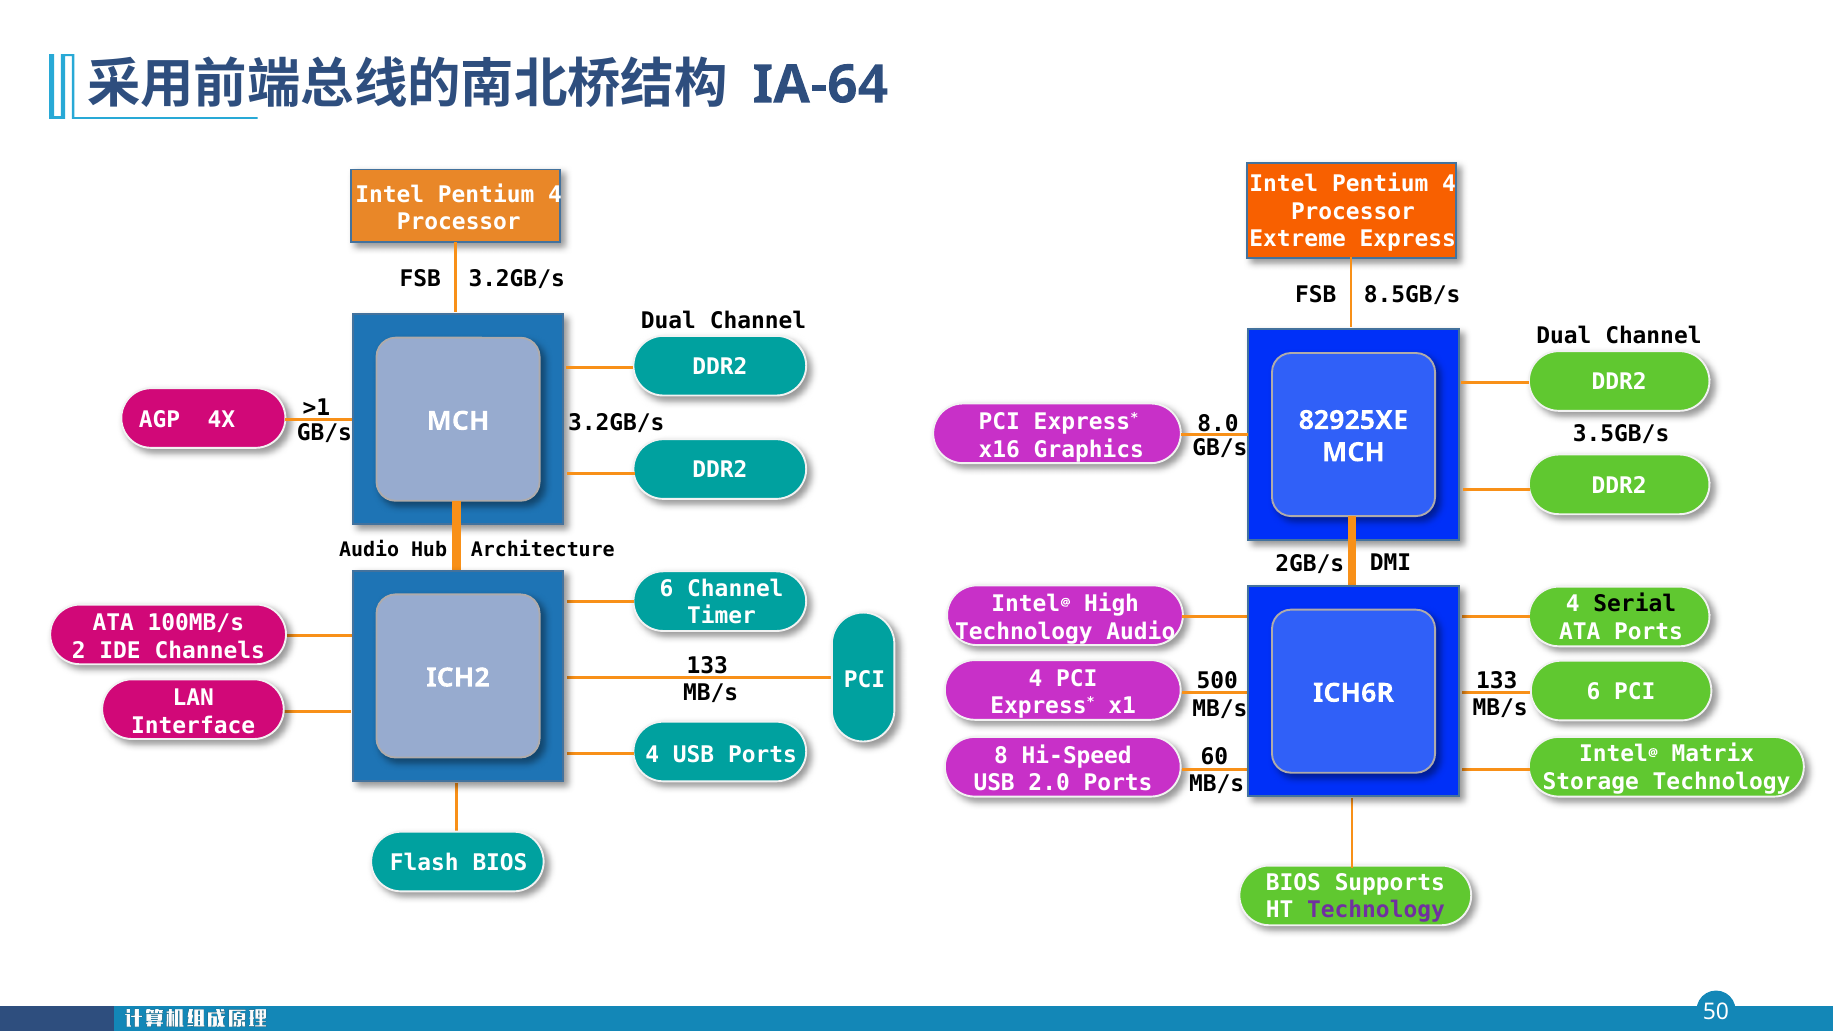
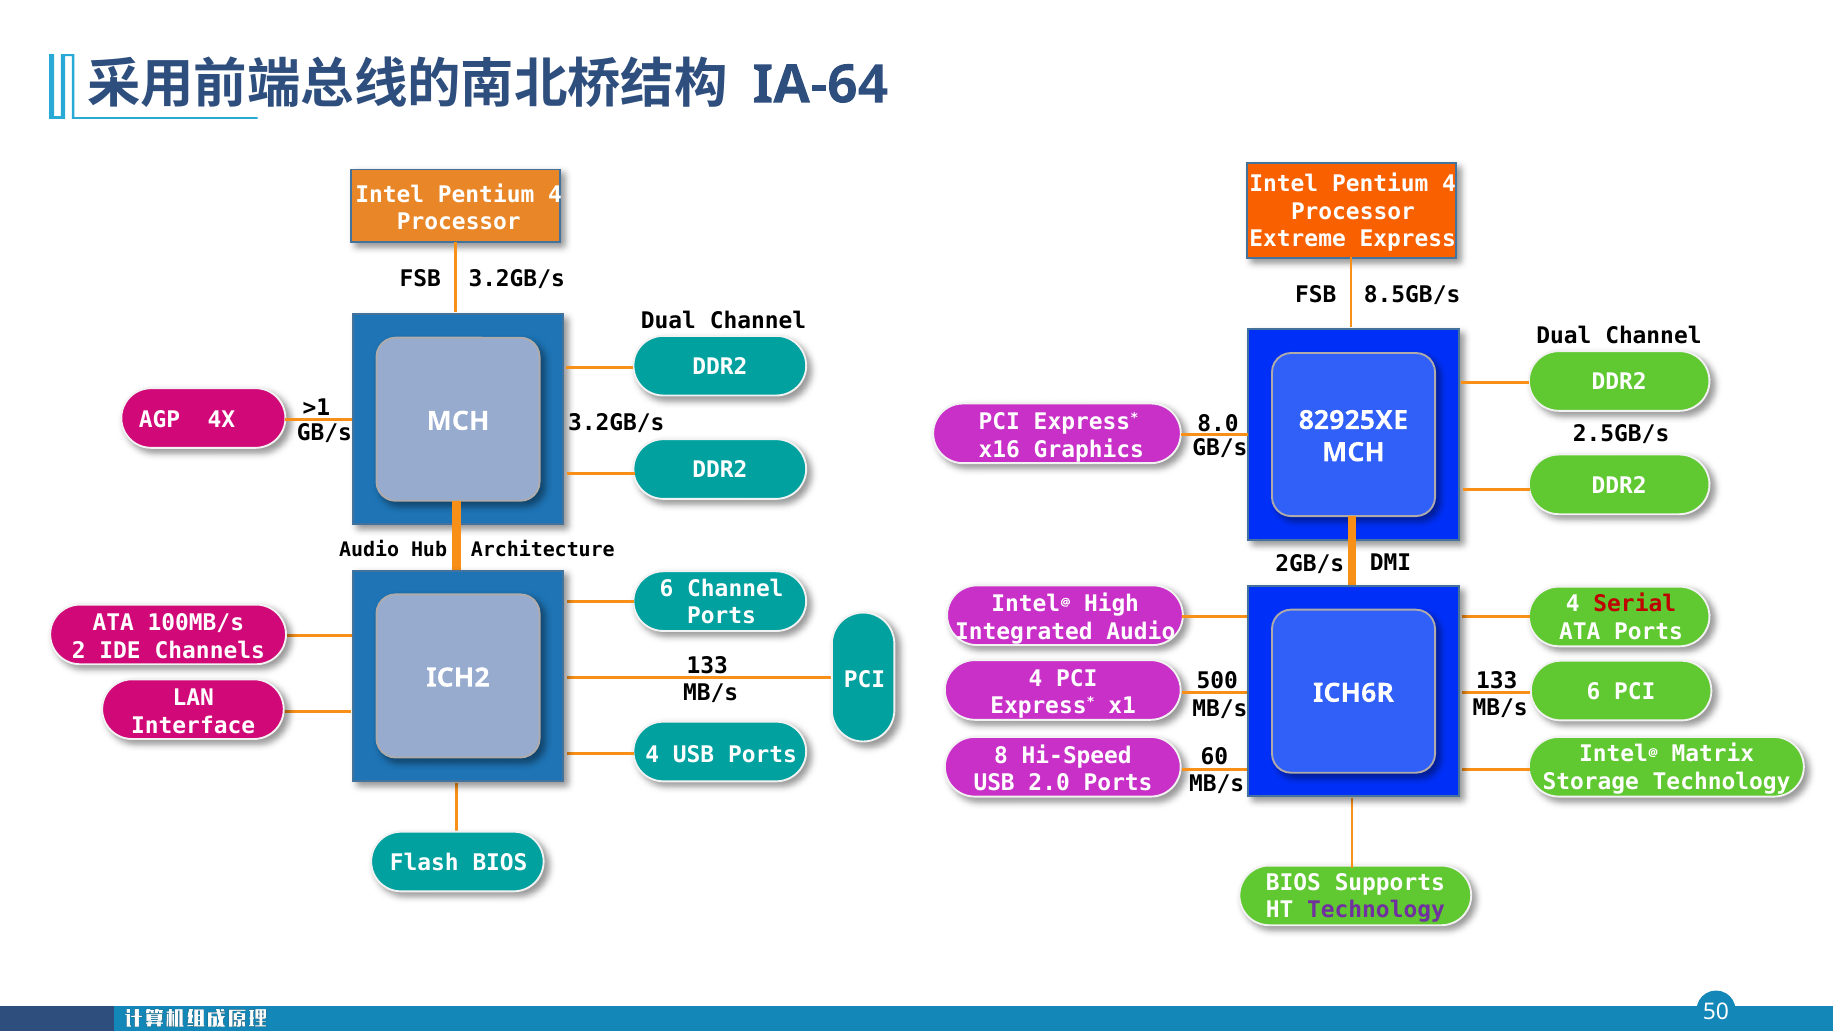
3.5GB/s: 3.5GB/s -> 2.5GB/s (1621, 434)
Serial colour: black -> red (1635, 604)
Timer: Timer -> Ports (722, 616)
Technology: Technology -> Integrated (1024, 632)
